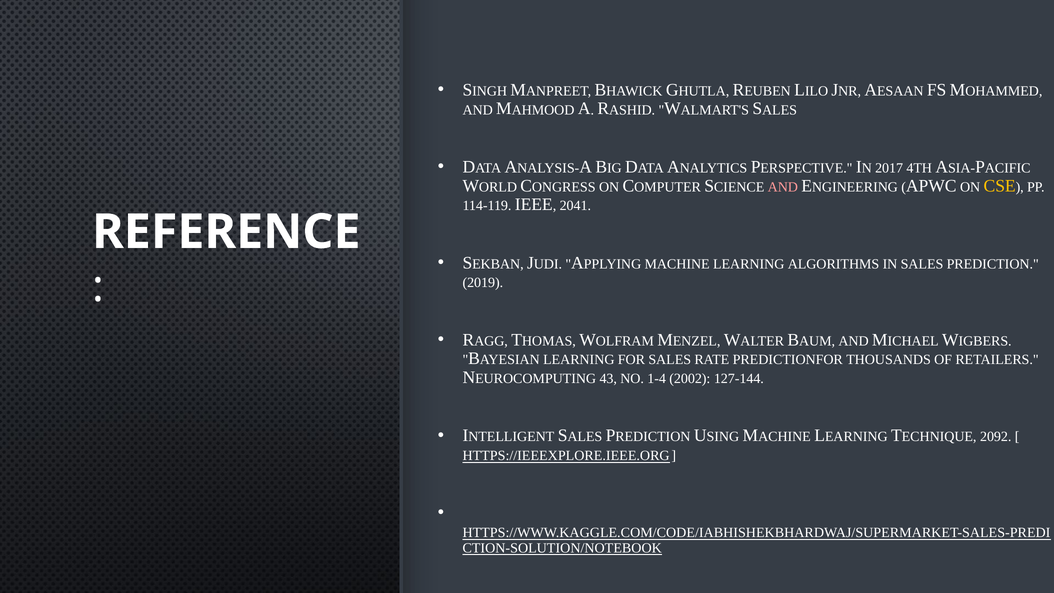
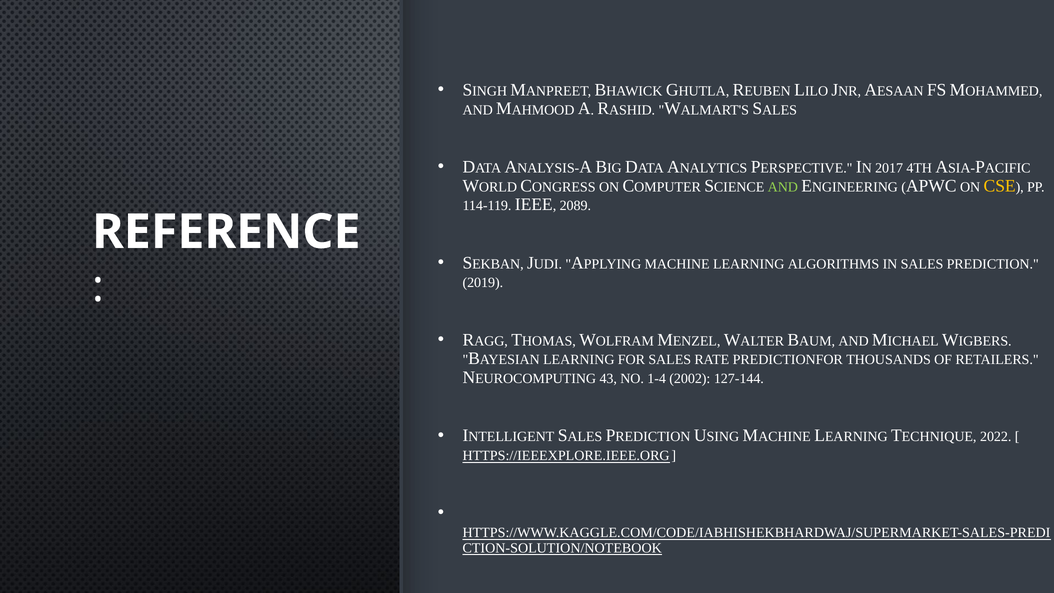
AND colour: pink -> light green (783, 187)
2041: 2041 -> 2089 (575, 206)
2092: 2092 -> 2022 (996, 437)
